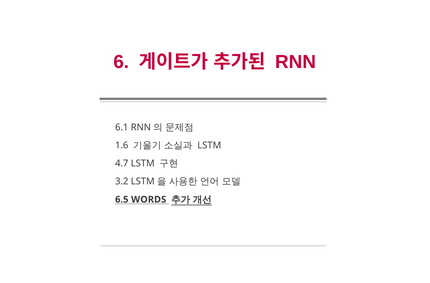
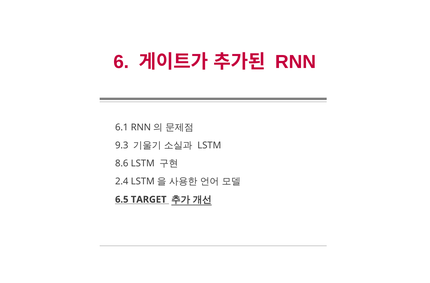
1.6: 1.6 -> 9.3 (122, 145)
4.7: 4.7 -> 8.6 (122, 163)
3.2: 3.2 -> 2.4 (122, 181)
WORDS: WORDS -> TARGET (149, 199)
